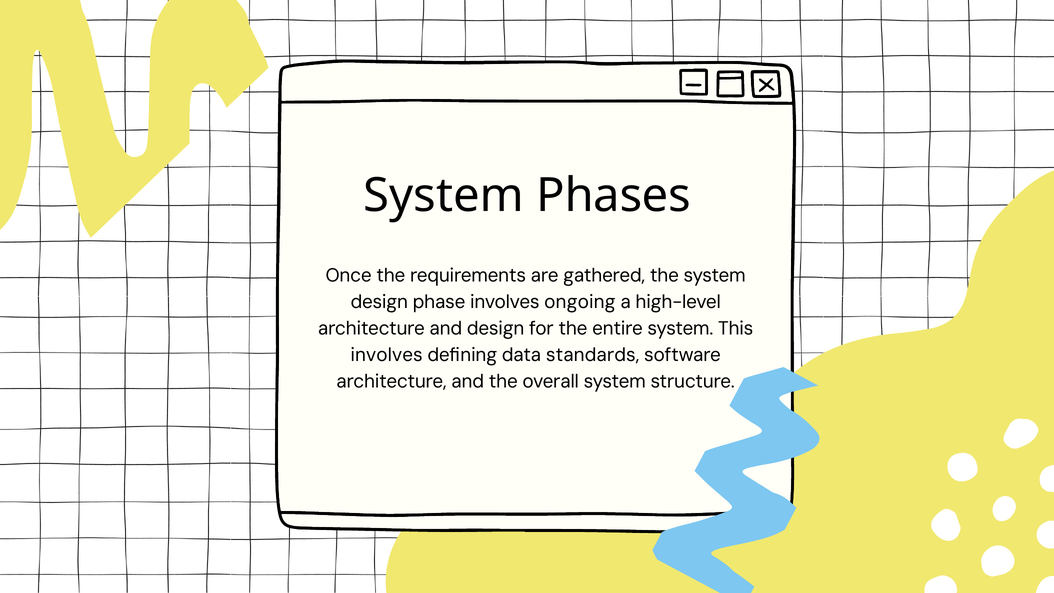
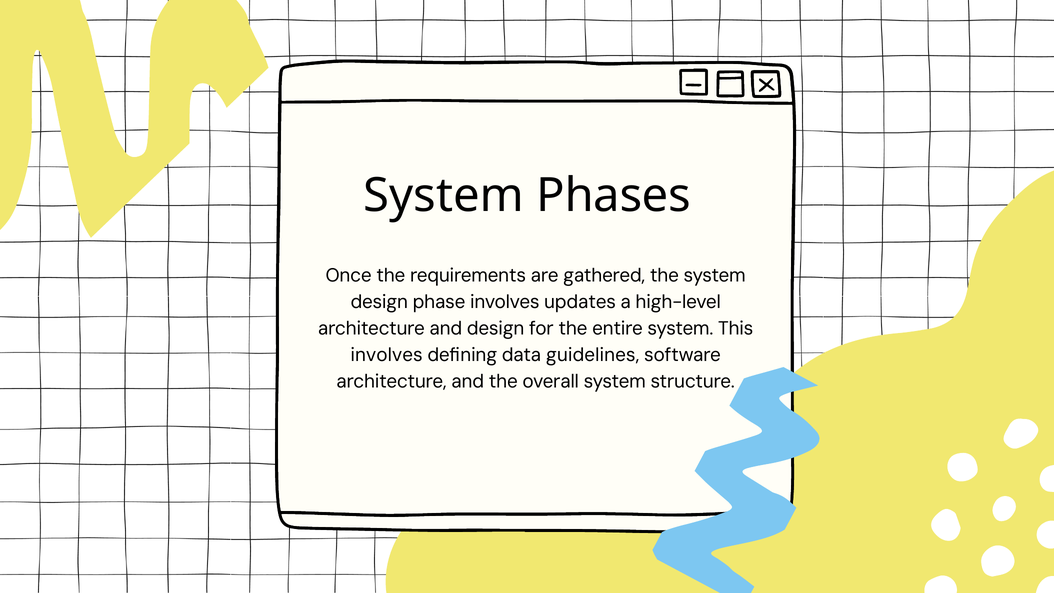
ongoing: ongoing -> updates (580, 302)
standards: standards -> guidelines (593, 355)
